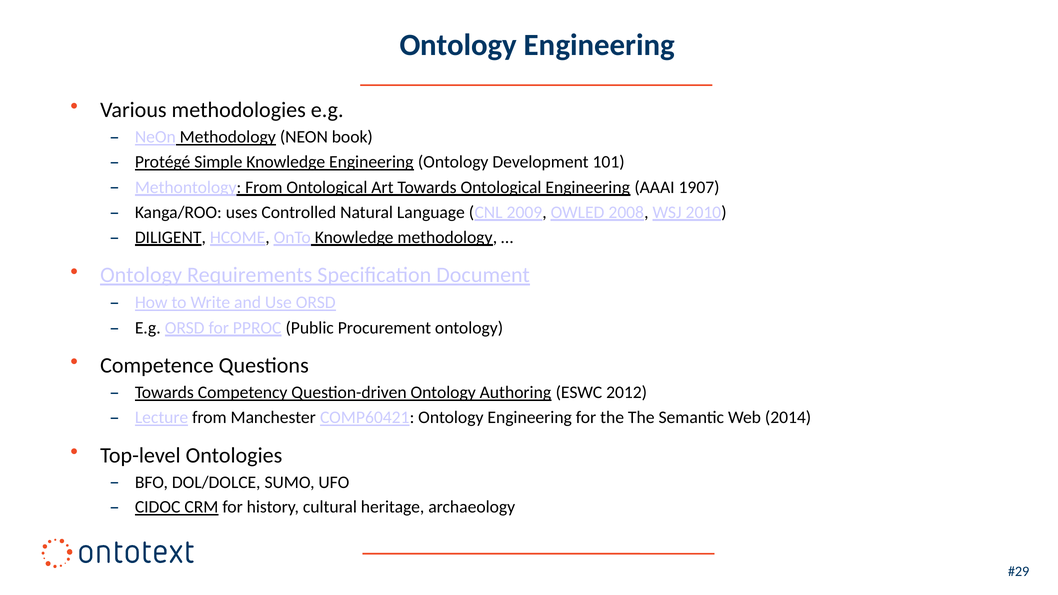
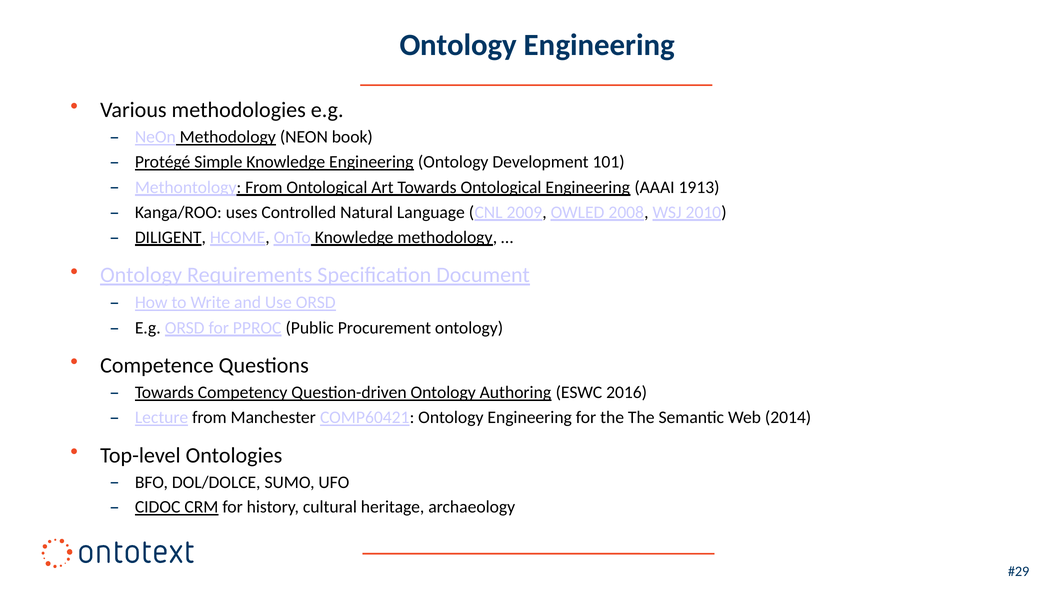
1907: 1907 -> 1913 (699, 187)
2012: 2012 -> 2016 (627, 393)
